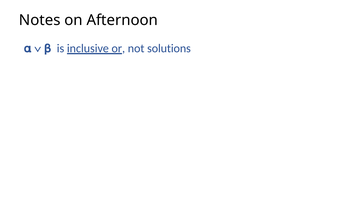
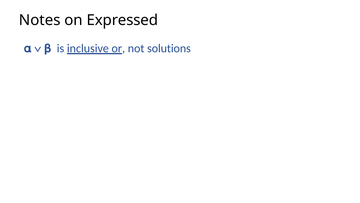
Afternoon: Afternoon -> Expressed (122, 20)
